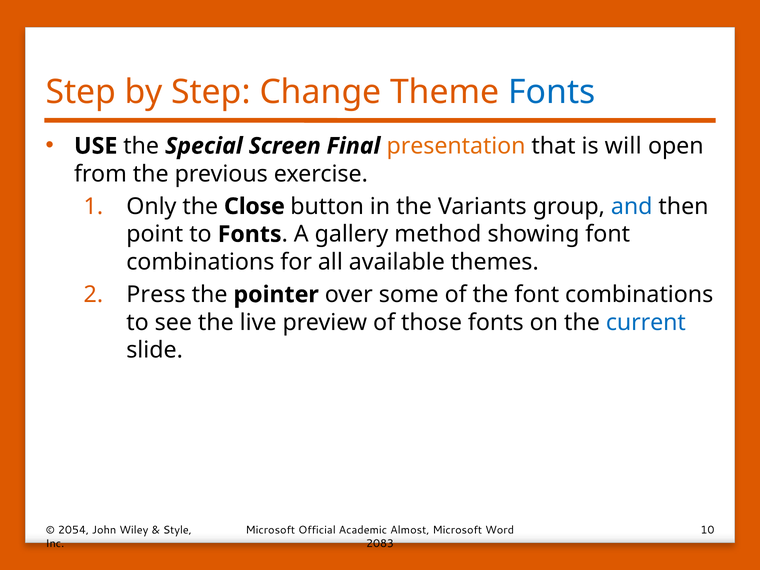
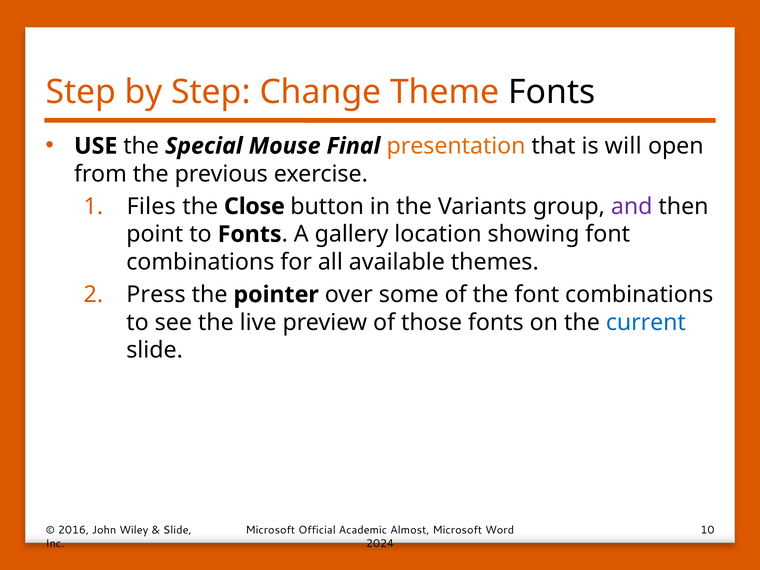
Fonts colour: blue -> black (552, 92)
Screen: Screen -> Mouse (285, 146)
Only: Only -> Files (151, 206)
and colour: blue -> purple (632, 206)
method: method -> location (438, 234)
2054: 2054 -> 2016 (74, 530)
Style: Style -> Slide (177, 530)
2083: 2083 -> 2024 (380, 544)
